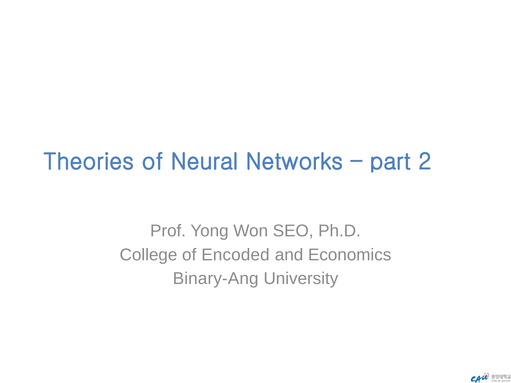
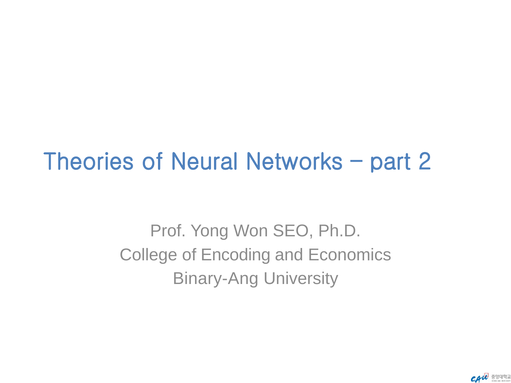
Encoded: Encoded -> Encoding (236, 255)
